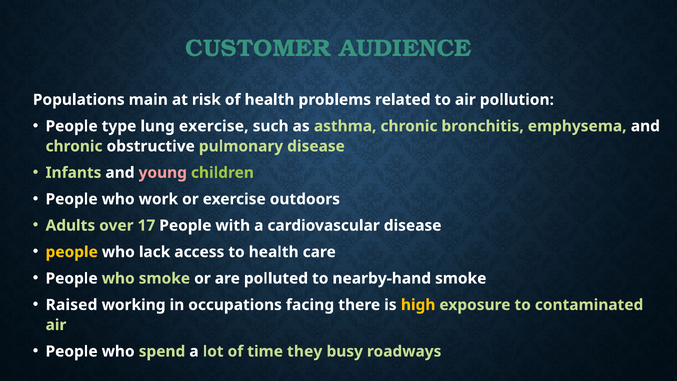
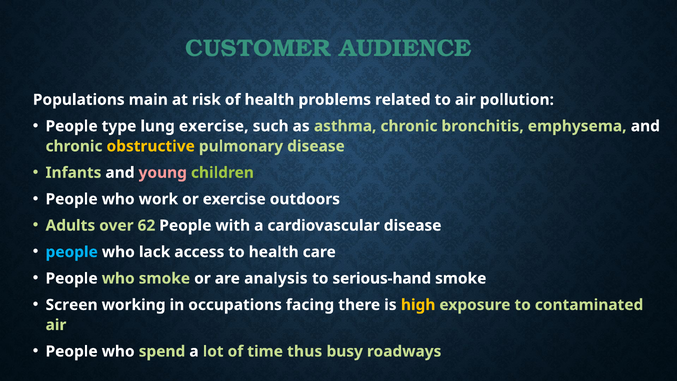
obstructive colour: white -> yellow (151, 146)
17: 17 -> 62 (146, 225)
people colour: yellow -> light blue (72, 252)
polluted: polluted -> analysis (276, 278)
nearby-hand: nearby-hand -> serious-hand (382, 278)
Raised: Raised -> Screen (72, 305)
they: they -> thus (305, 351)
